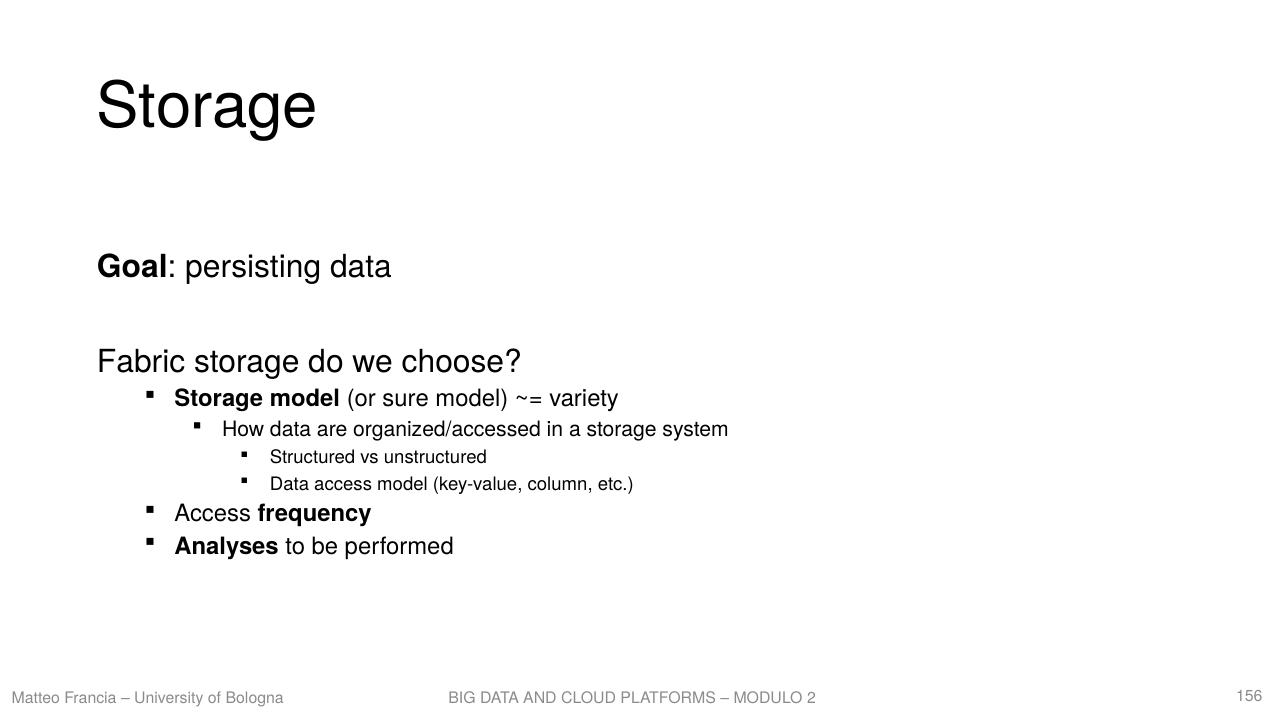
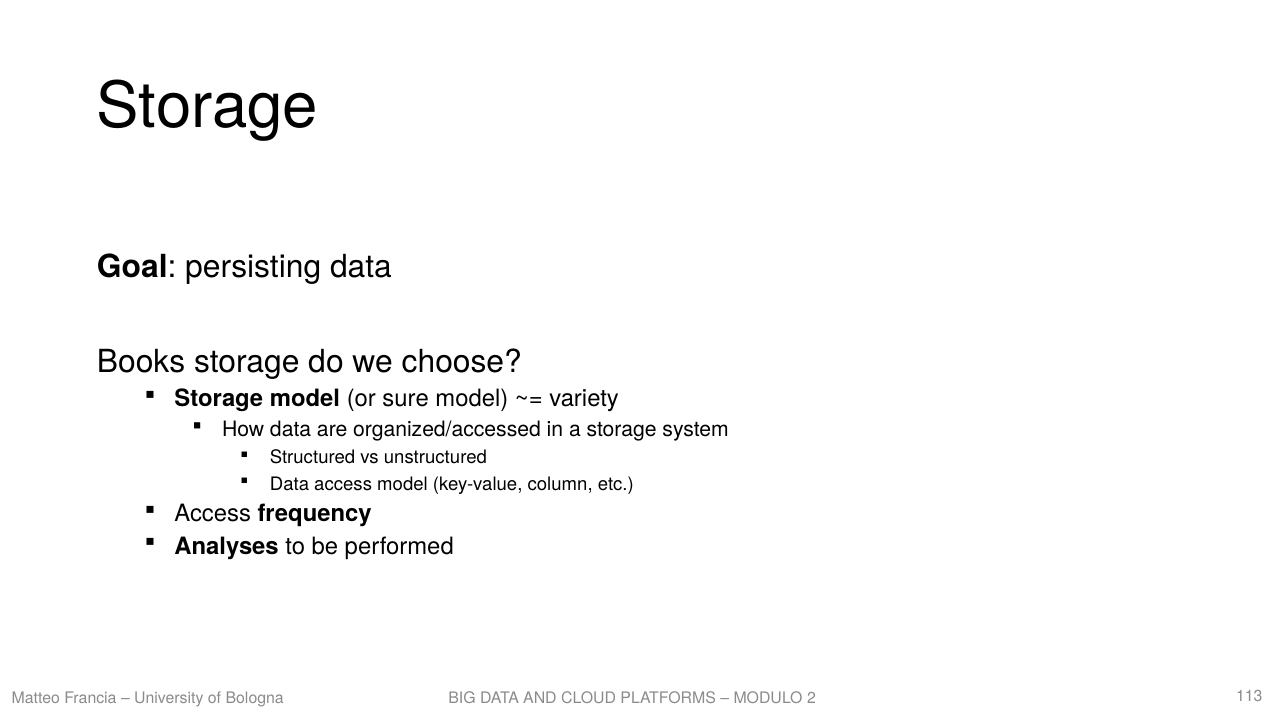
Fabric: Fabric -> Books (141, 362)
156: 156 -> 113 (1249, 696)
